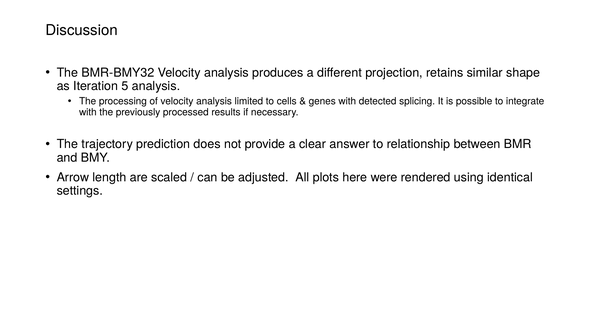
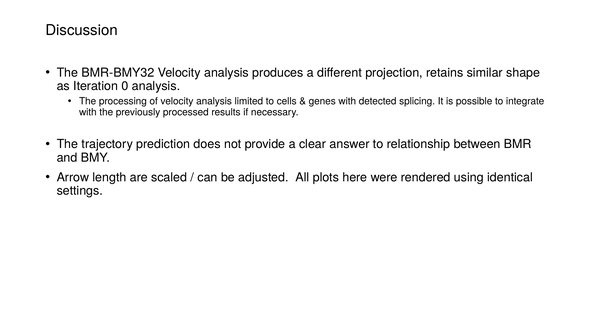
5: 5 -> 0 (125, 86)
